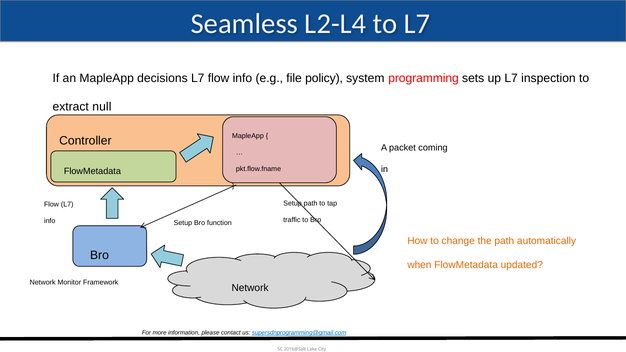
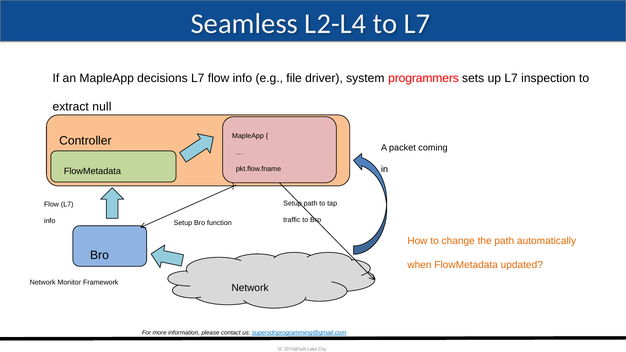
policy: policy -> driver (324, 78)
programming: programming -> programmers (424, 78)
